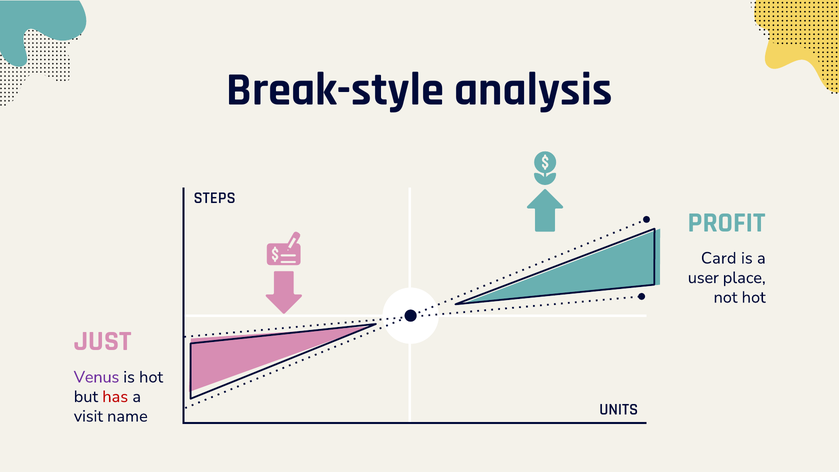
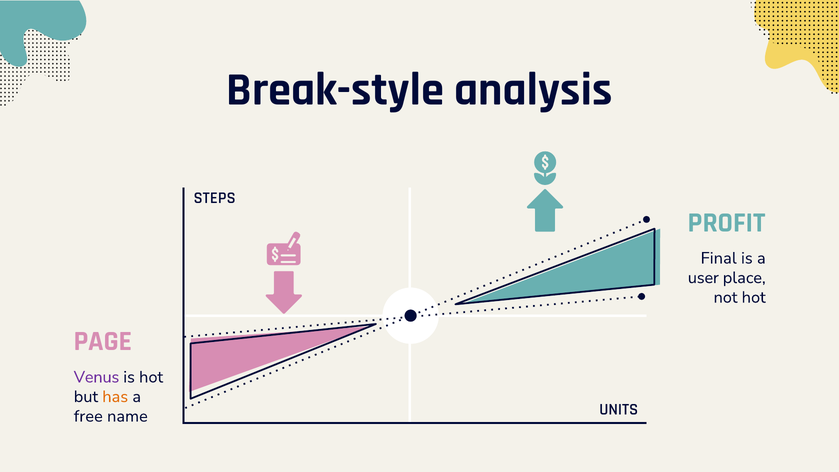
Card: Card -> Final (719, 258)
JUST: JUST -> PAGE (103, 341)
has colour: red -> orange (115, 397)
visit: visit -> free (88, 416)
